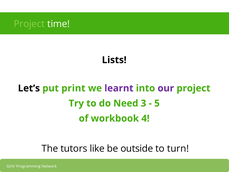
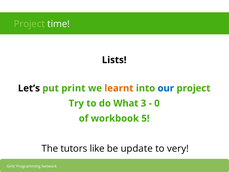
learnt colour: purple -> orange (119, 88)
our colour: purple -> blue (166, 88)
Need: Need -> What (126, 103)
5: 5 -> 0 (157, 103)
4: 4 -> 5 (145, 118)
outside: outside -> update (137, 148)
turn: turn -> very (178, 148)
